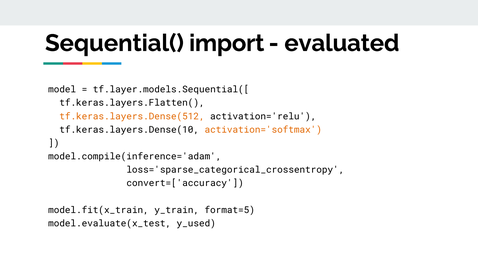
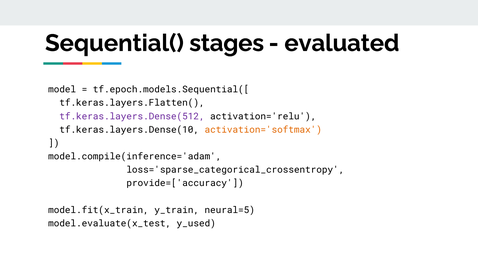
import: import -> stages (227, 43)
tf.layer.models.Sequential([: tf.layer.models.Sequential([ -> tf.epoch.models.Sequential([ (171, 89)
tf.keras.layers.Dense(512 colour: orange -> purple (132, 116)
convert=['accuracy: convert=['accuracy -> provide=['accuracy (185, 183)
format=5: format=5 -> neural=5 (230, 210)
